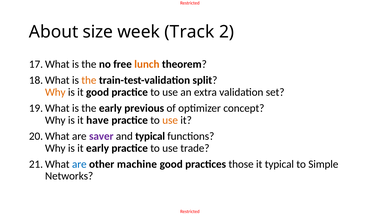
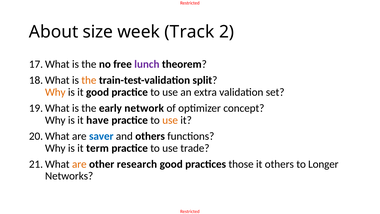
lunch colour: orange -> purple (147, 64)
previous: previous -> network (144, 108)
saver colour: purple -> blue (101, 136)
and typical: typical -> others (150, 136)
it early: early -> term (97, 148)
are colour: blue -> orange (79, 164)
machine: machine -> research (137, 164)
it typical: typical -> others (279, 164)
Simple: Simple -> Longer (323, 164)
